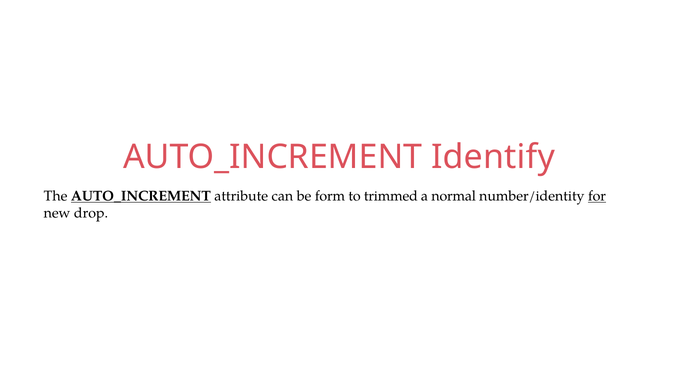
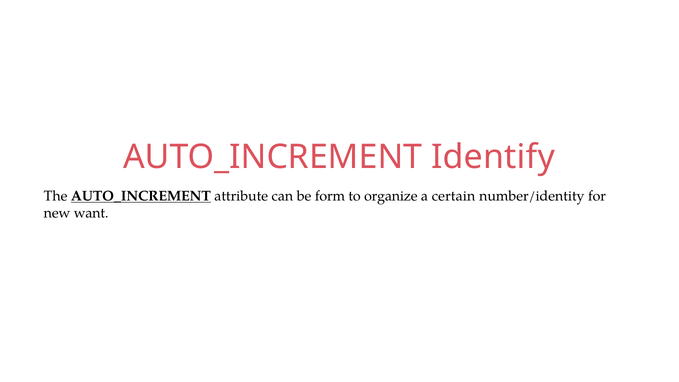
trimmed: trimmed -> organize (391, 196)
normal: normal -> certain (454, 196)
for underline: present -> none (597, 196)
drop: drop -> want (91, 213)
